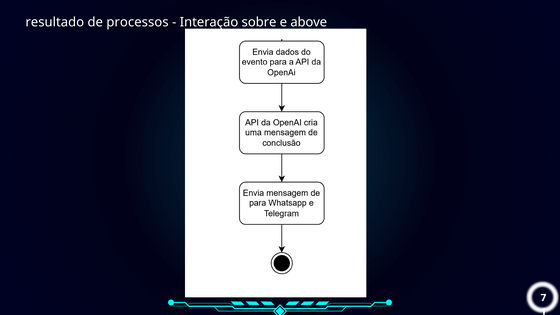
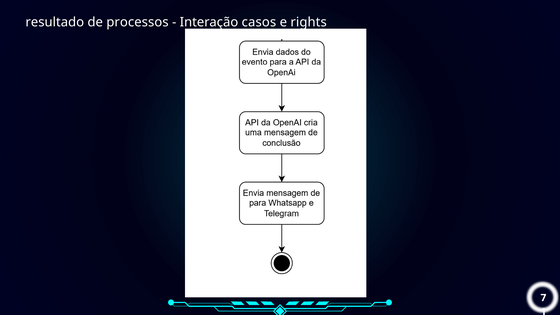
sobre: sobre -> casos (259, 22)
above: above -> rights (309, 22)
